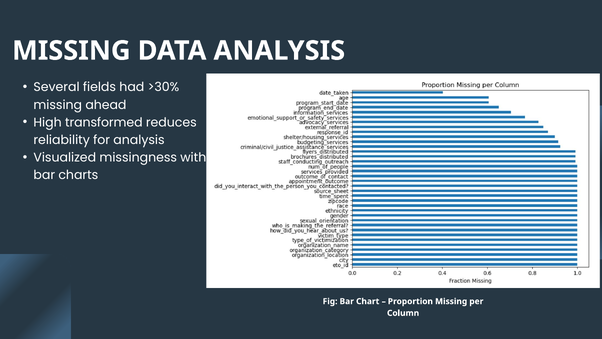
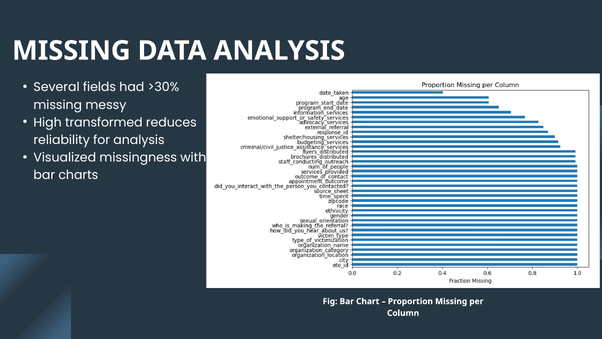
ahead: ahead -> messy (106, 105)
